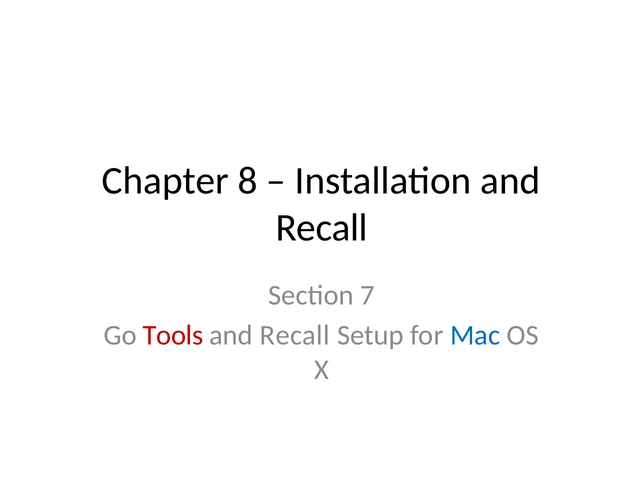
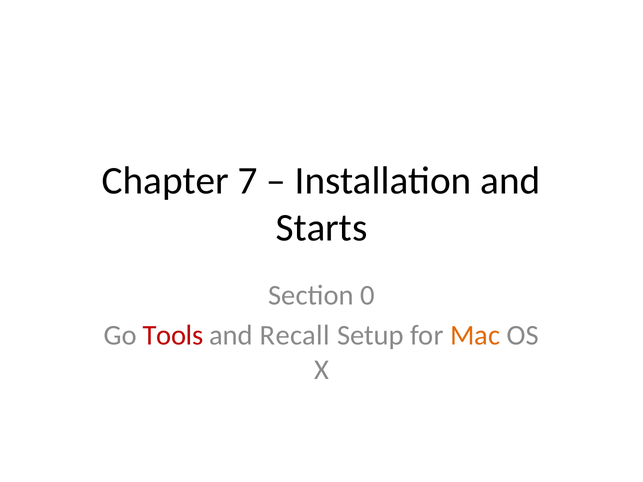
8: 8 -> 7 (248, 181)
Recall: Recall -> Starts (321, 228)
7: 7 -> 0 (367, 296)
Mac colour: blue -> orange (475, 336)
